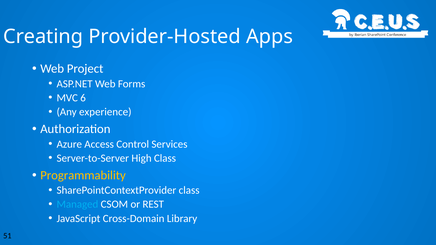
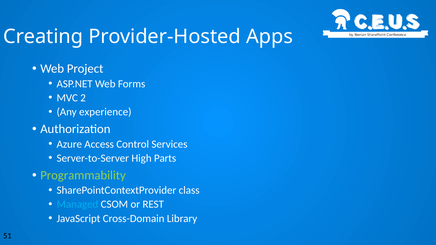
6: 6 -> 2 (83, 98)
High Class: Class -> Parts (165, 158)
Programmability colour: yellow -> light green (83, 176)
